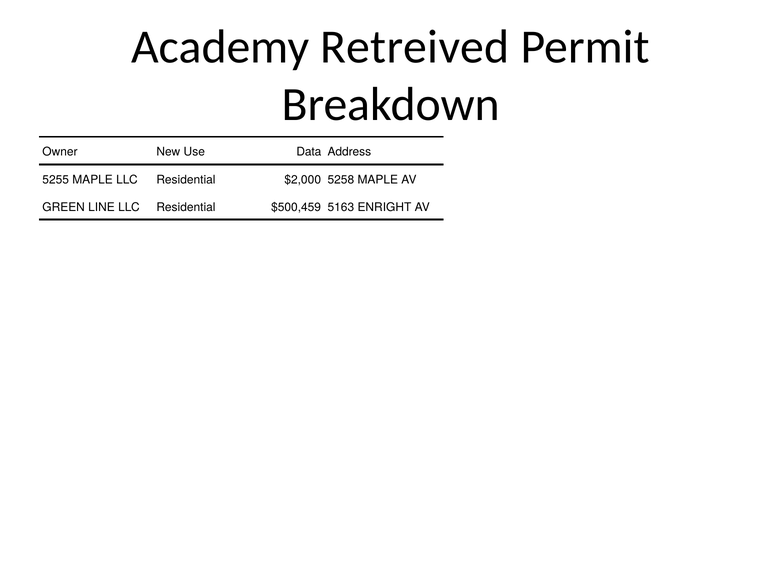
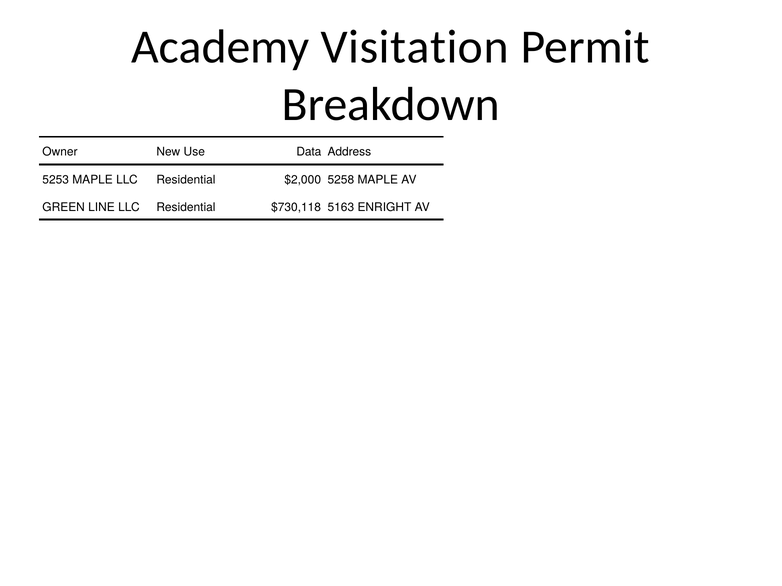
Retreived: Retreived -> Visitation (415, 47)
5255: 5255 -> 5253 (56, 180)
$500,459: $500,459 -> $730,118 (296, 207)
